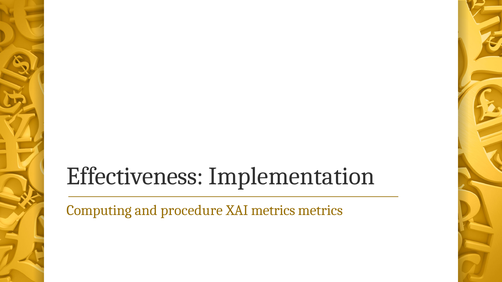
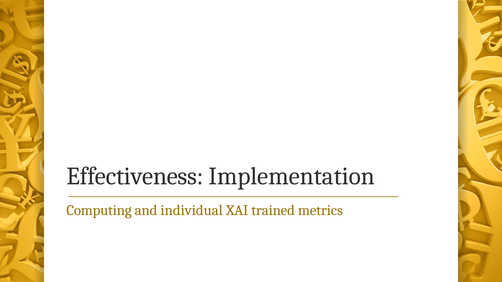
procedure: procedure -> individual (192, 211)
XAI metrics: metrics -> trained (273, 211)
